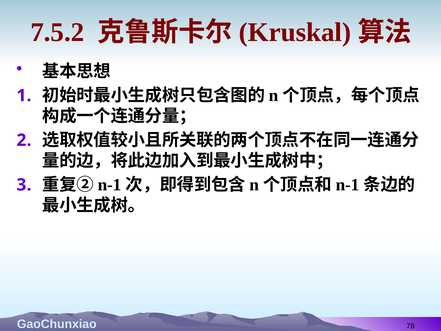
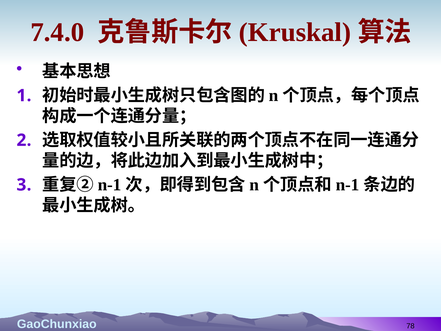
7.5.2: 7.5.2 -> 7.4.0 (57, 32)
